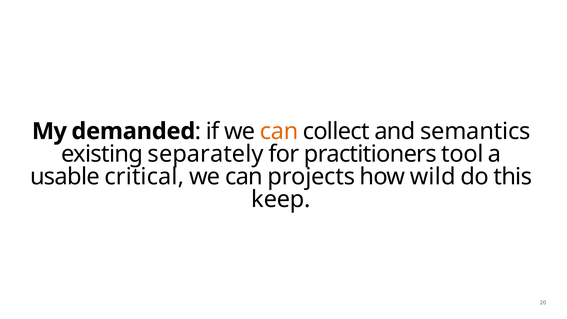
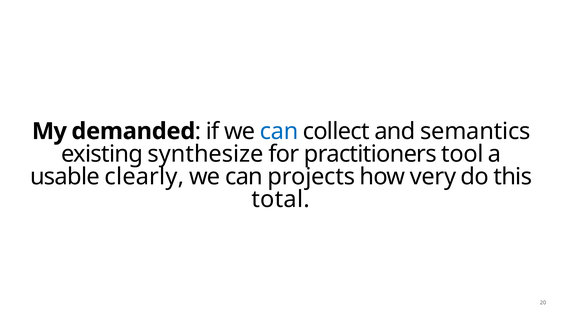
can colour: orange -> blue (279, 131)
separately: separately -> synthesize (206, 154)
critical: critical -> clearly (144, 177)
wild: wild -> very (433, 177)
keep: keep -> total (281, 199)
